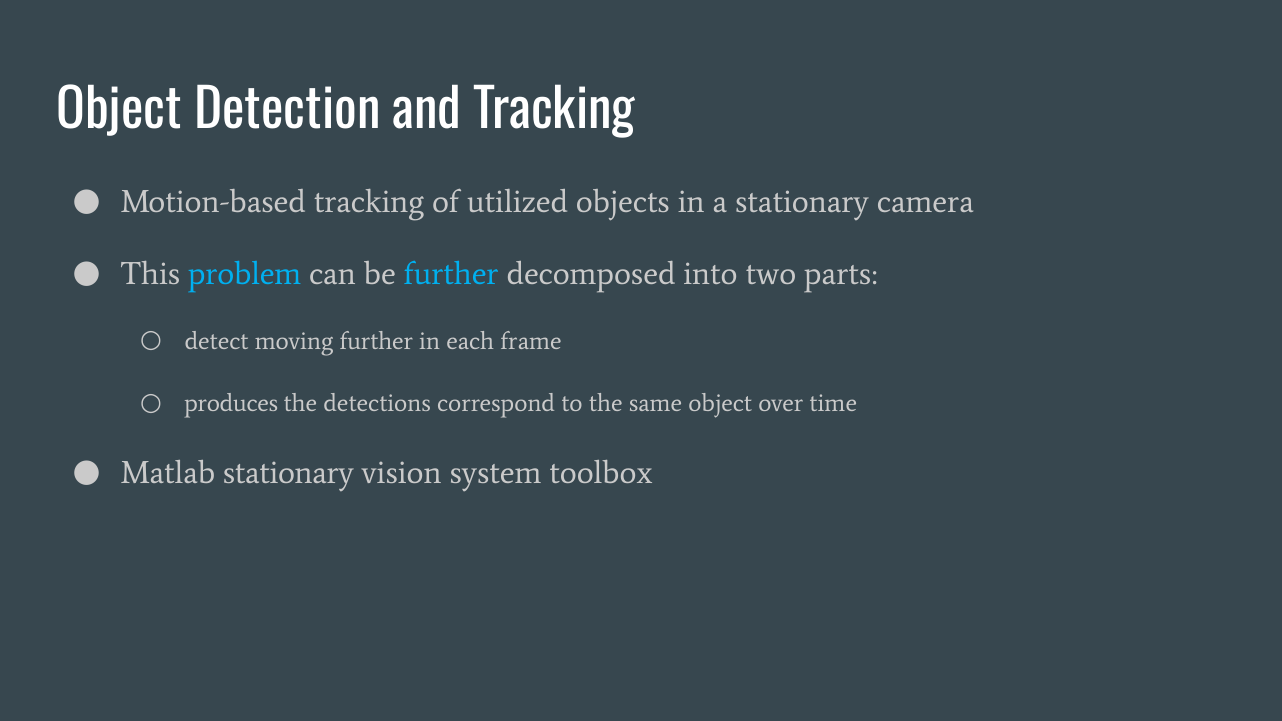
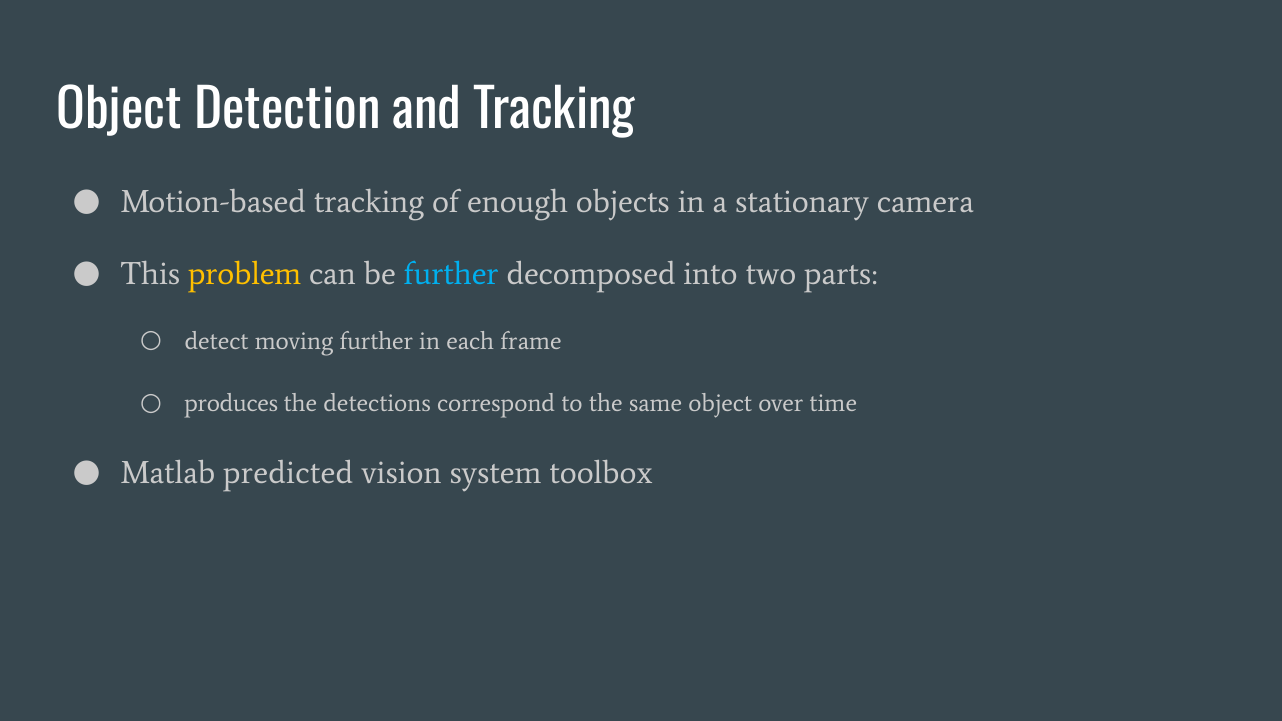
utilized: utilized -> enough (518, 202)
problem colour: light blue -> yellow (245, 274)
Matlab stationary: stationary -> predicted (288, 473)
